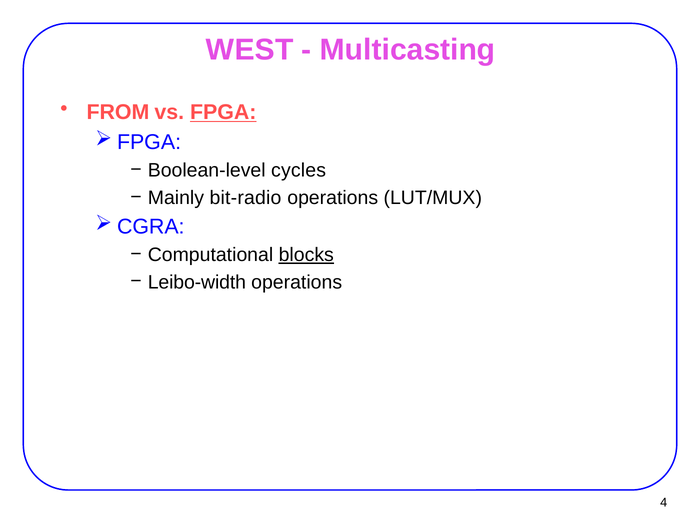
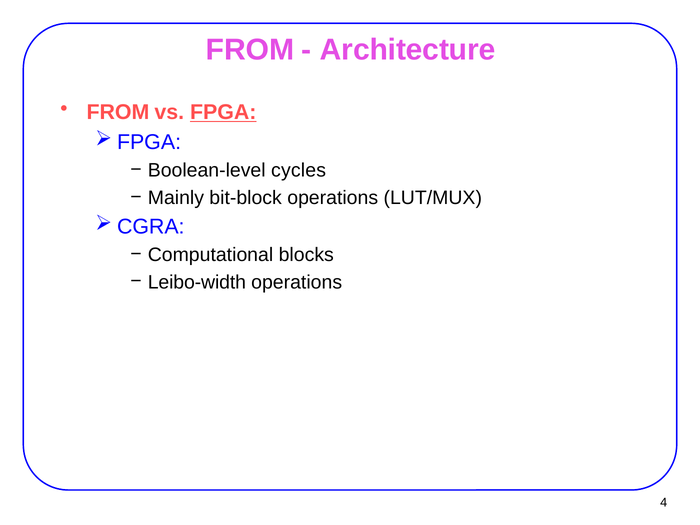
WEST: WEST -> FROM (250, 50)
Multicasting: Multicasting -> Architecture (408, 50)
bit-radio: bit-radio -> bit-block (246, 198)
blocks underline: present -> none (306, 255)
